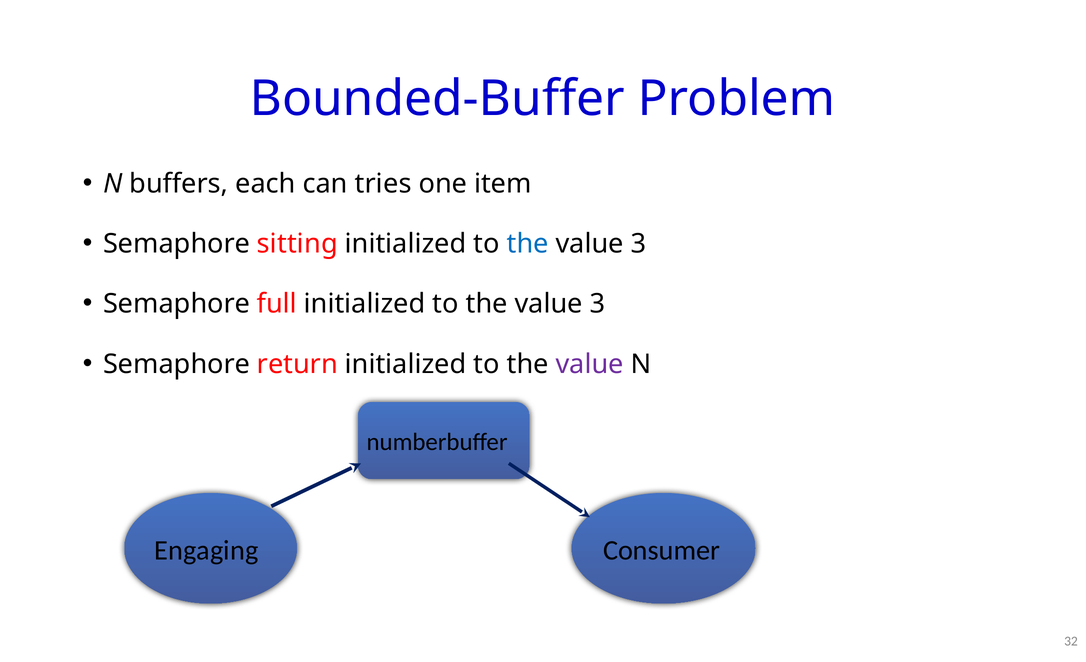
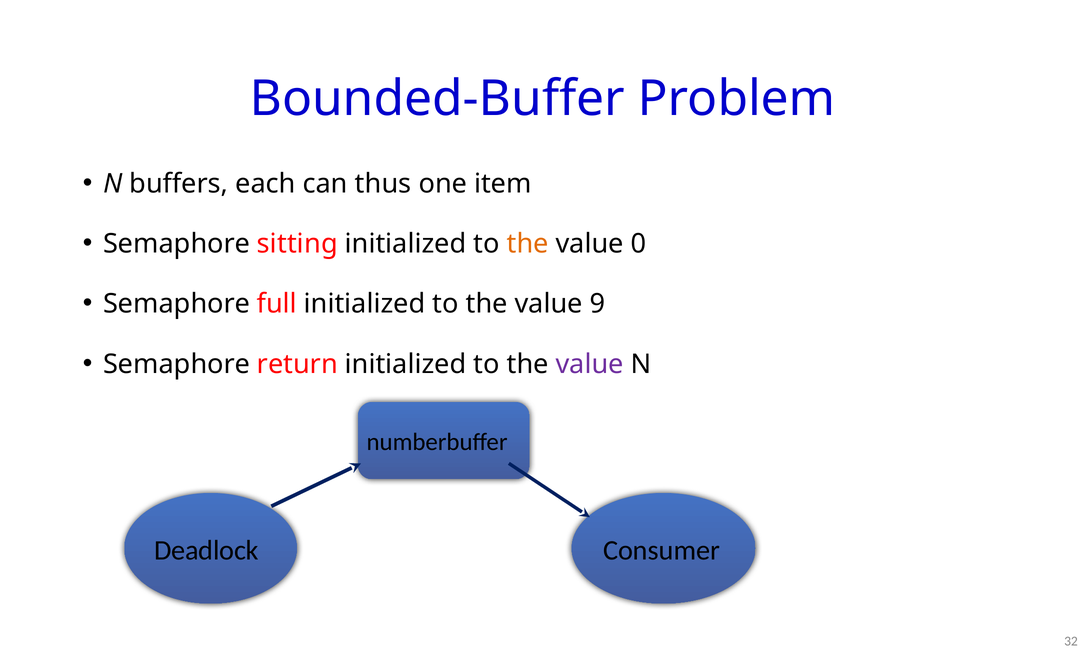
tries: tries -> thus (383, 184)
the colour: blue -> orange (528, 244)
3: 3 -> 0 (639, 244)
3: 3 -> 9 (598, 304)
Engaging: Engaging -> Deadlock (206, 550)
